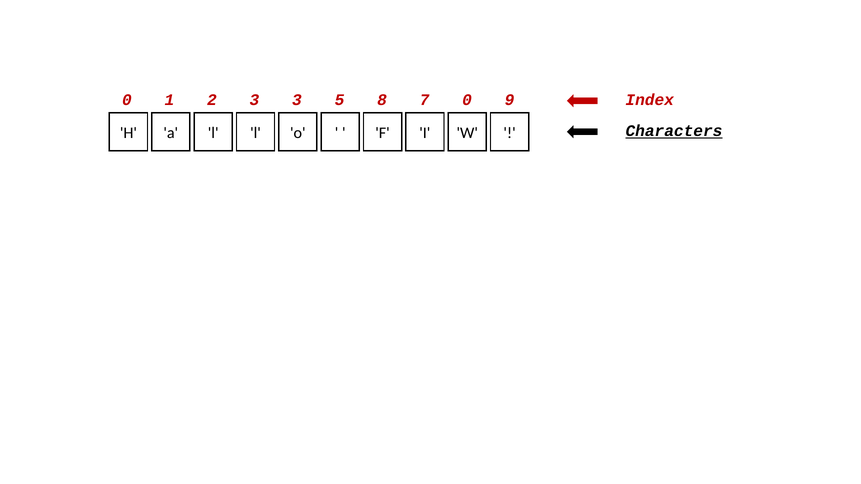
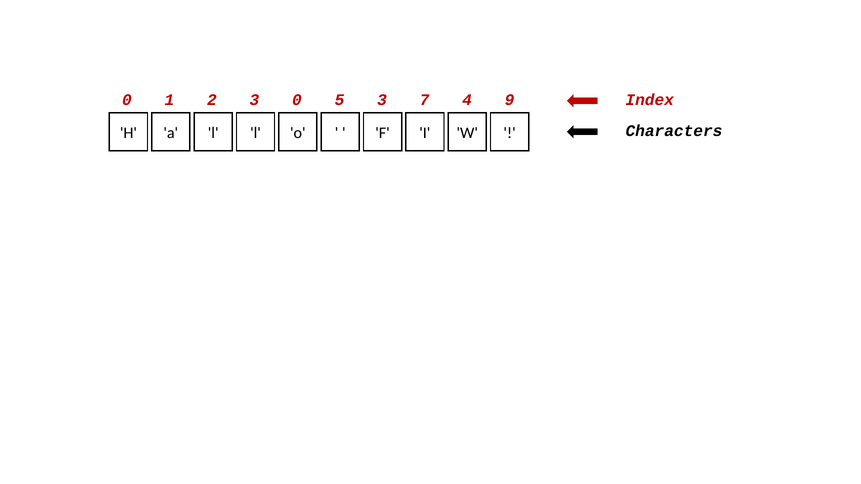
2 3: 3 -> 0 (297, 100)
1 8: 8 -> 3 (382, 100)
3 0: 0 -> 4 (467, 100)
Characters underline: present -> none (674, 131)
